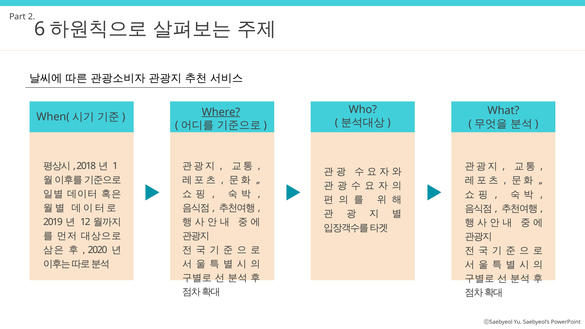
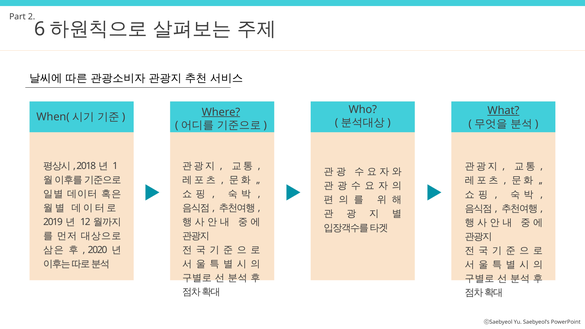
What underline: none -> present (503, 111)
